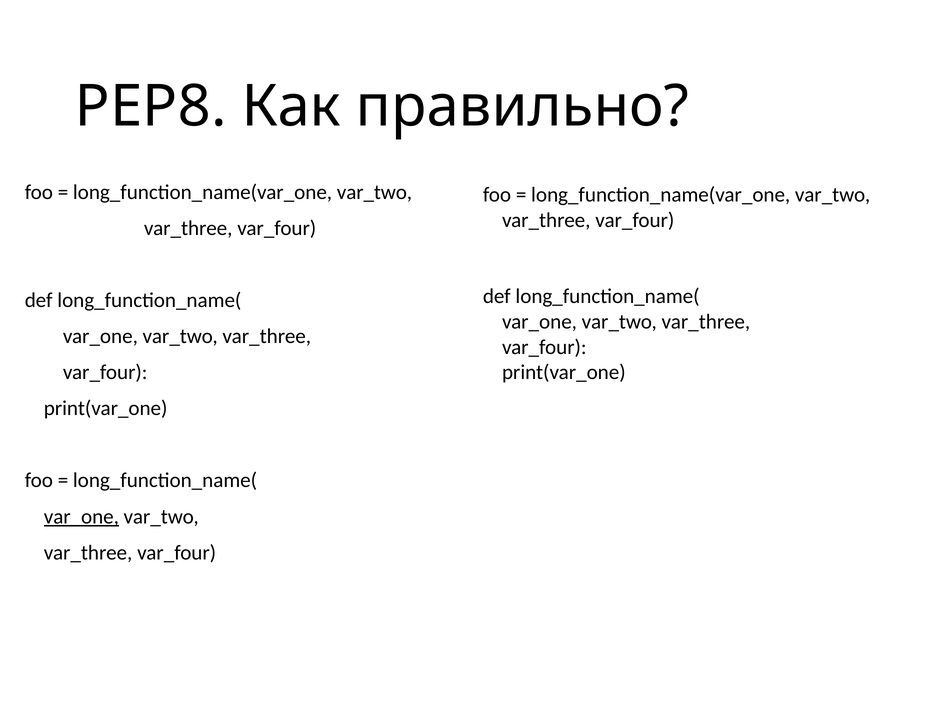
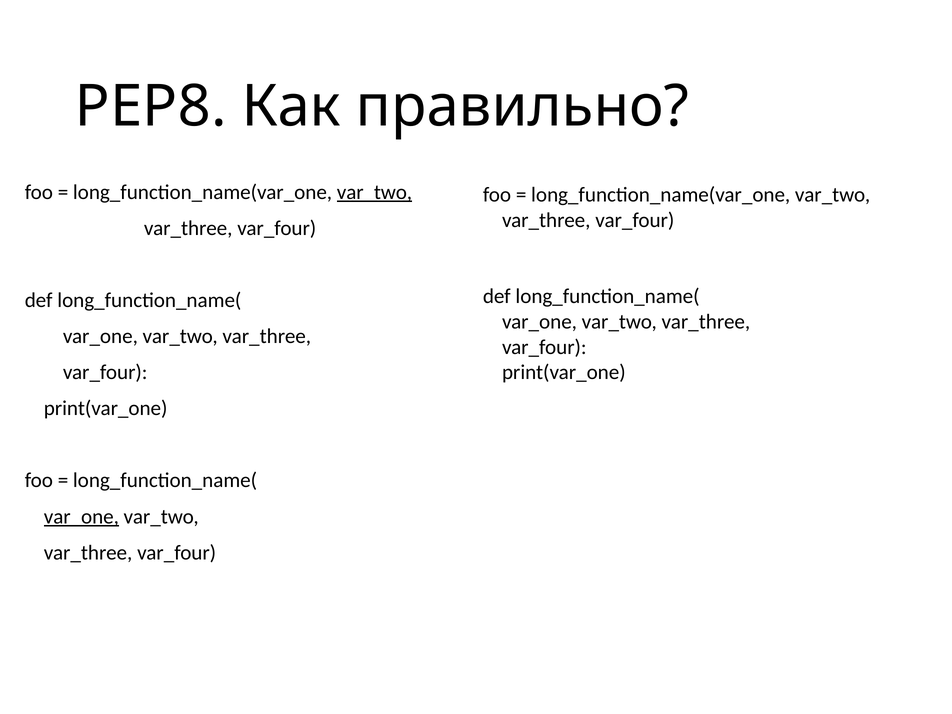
var_two underline: none -> present (374, 192)
